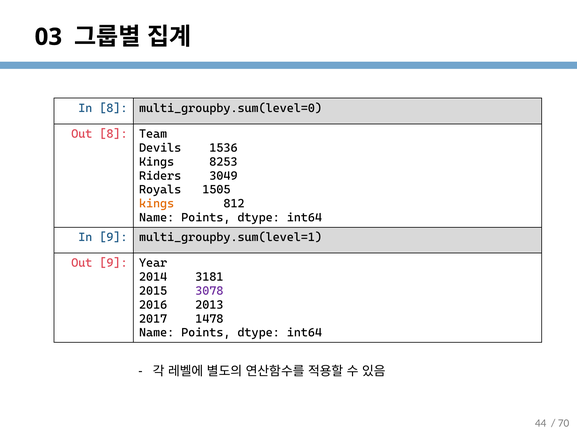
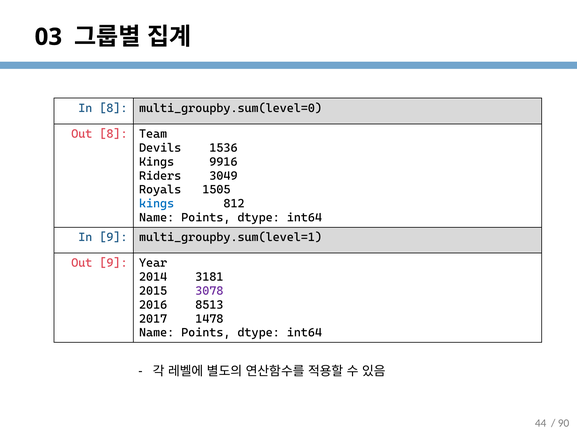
8253: 8253 -> 9916 (223, 162)
kings colour: orange -> blue (157, 204)
2013: 2013 -> 8513 (209, 305)
70: 70 -> 90 (564, 424)
